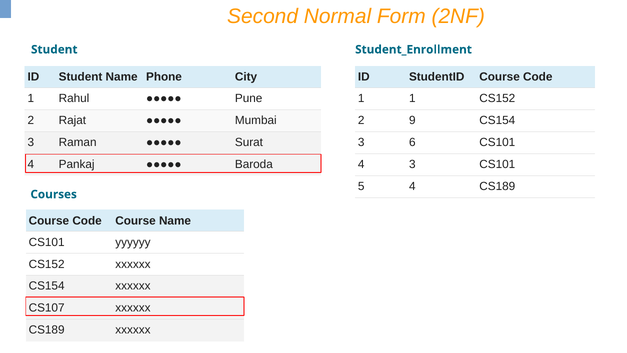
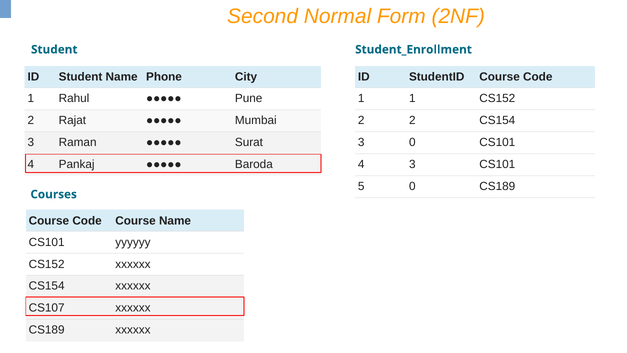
2 9: 9 -> 2 (412, 120)
3 6: 6 -> 0 (412, 142)
5 4: 4 -> 0 (412, 186)
